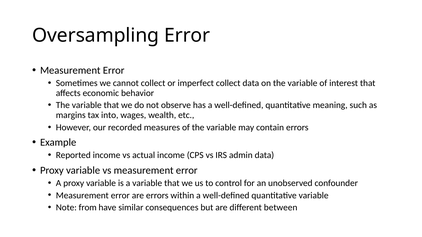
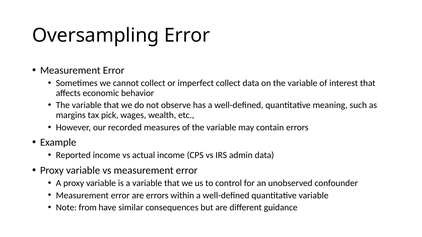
into: into -> pick (110, 115)
between: between -> guidance (281, 208)
